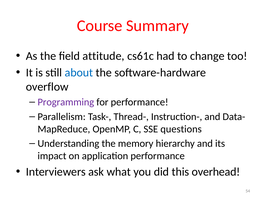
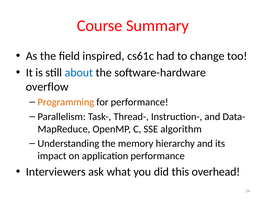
attitude: attitude -> inspired (104, 56)
Programming colour: purple -> orange (66, 102)
questions: questions -> algorithm (181, 129)
